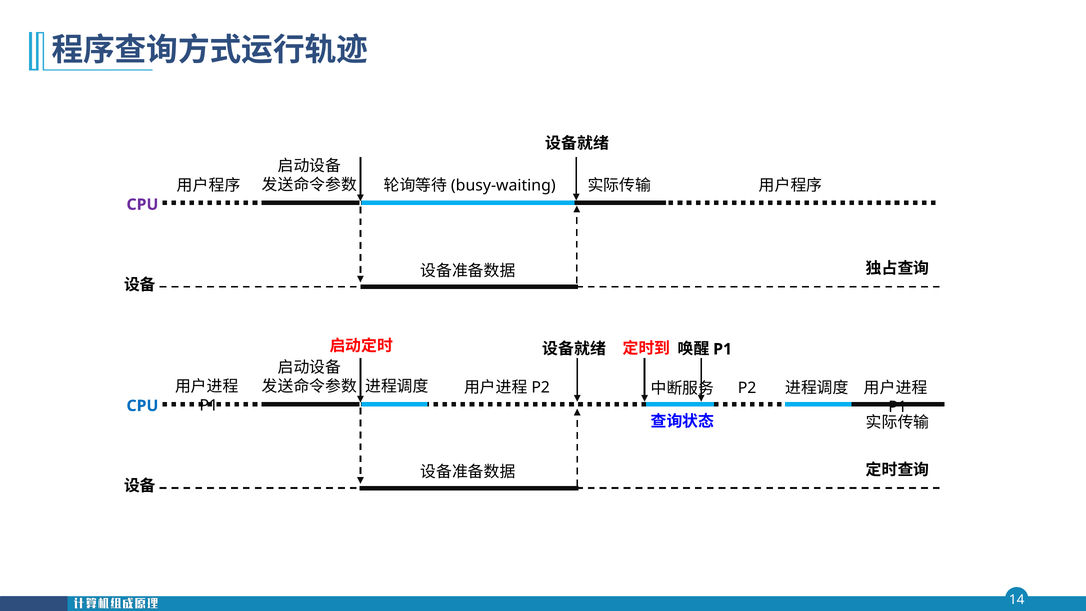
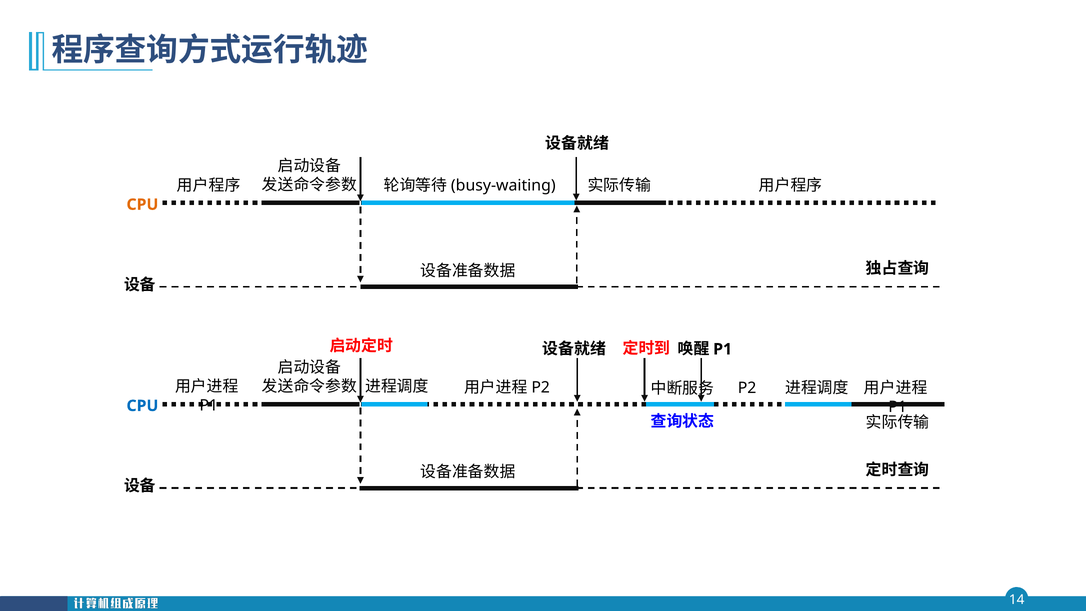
CPU colour: purple -> orange (142, 205)
